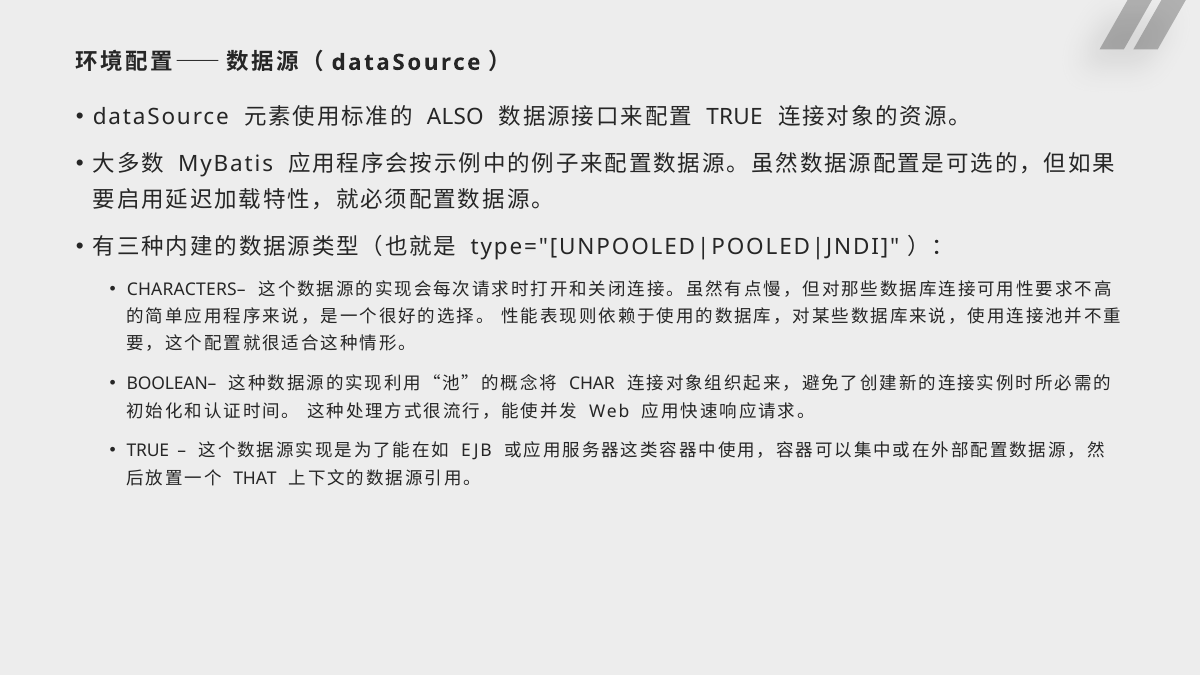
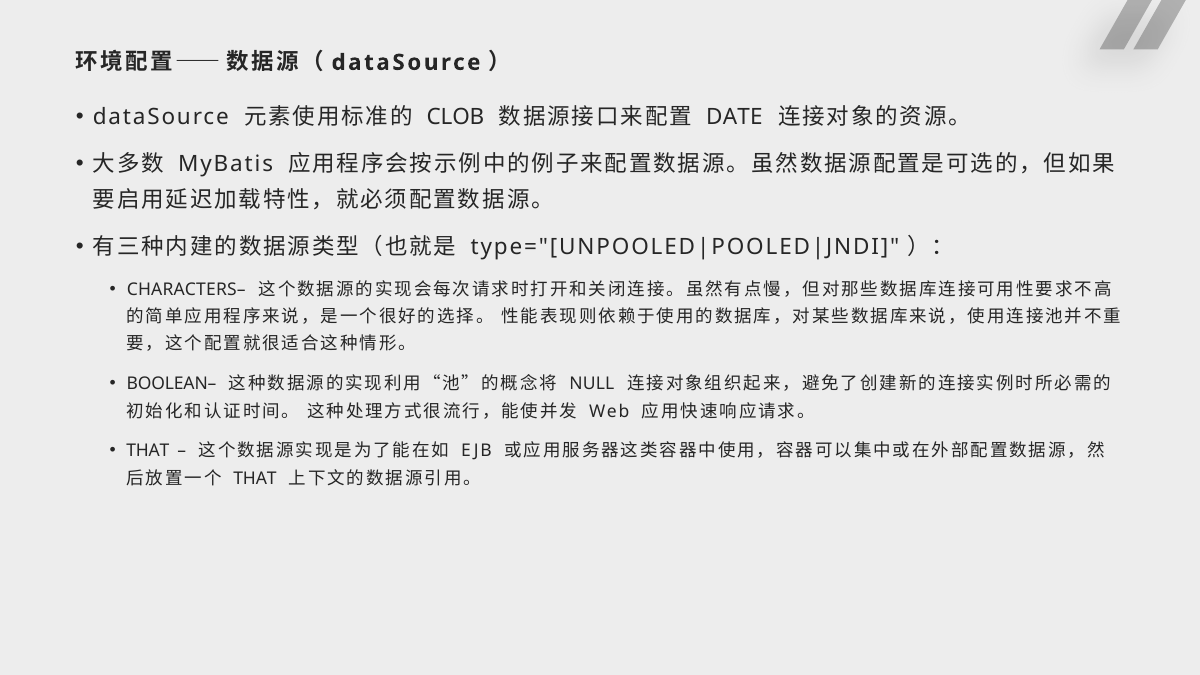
ALSO: ALSO -> CLOB (456, 117)
TRUE: TRUE -> DATE (734, 117)
CHAR: CHAR -> NULL (592, 384)
TRUE: TRUE -> THAT (148, 451)
